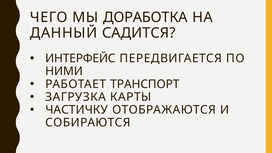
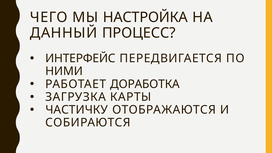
ДОРАБОТКА: ДОРАБОТКА -> НАСТРОЙКА (145, 17)
САДИТСЯ: САДИТСЯ -> ПРОЦЕСС (139, 33)
ТРАНСПОРТ: ТРАНСПОРТ -> ДОРАБОТКА (145, 84)
